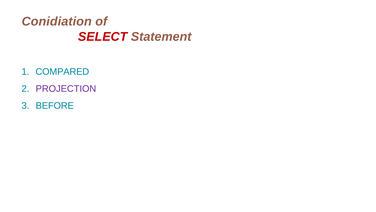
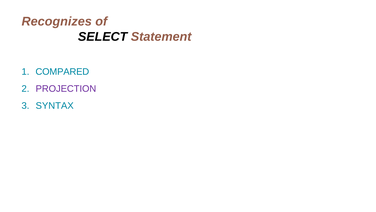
Conidiation: Conidiation -> Recognizes (57, 22)
SELECT colour: red -> black (103, 37)
BEFORE: BEFORE -> SYNTAX (55, 106)
